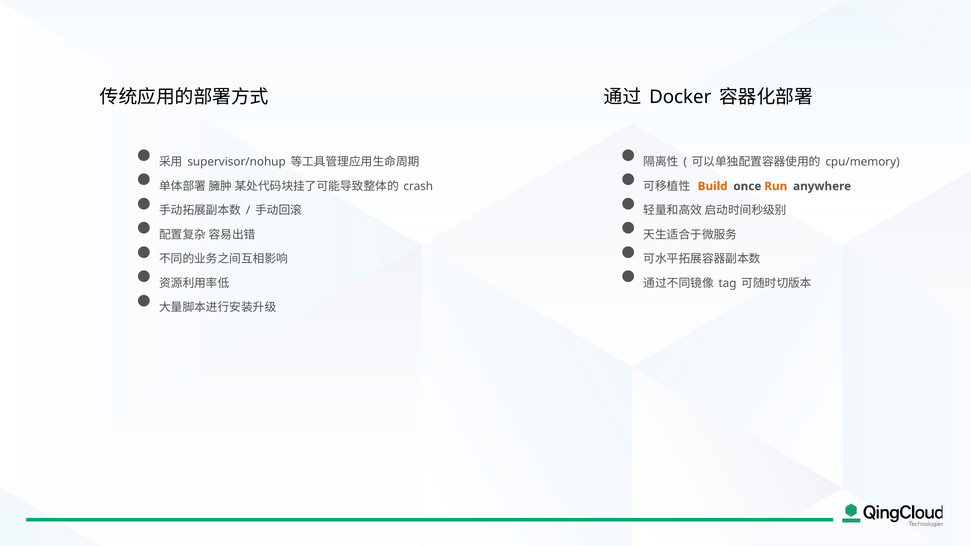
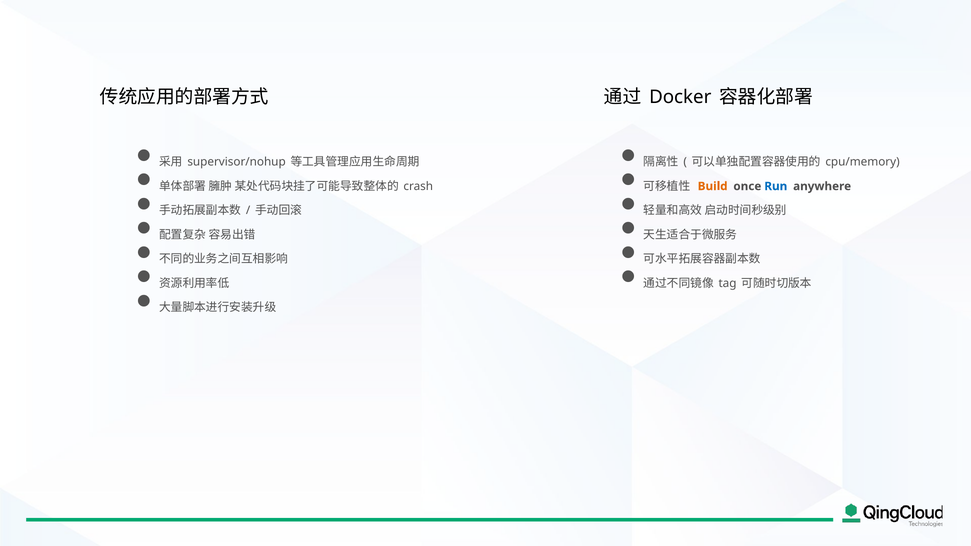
Run colour: orange -> blue (776, 186)
